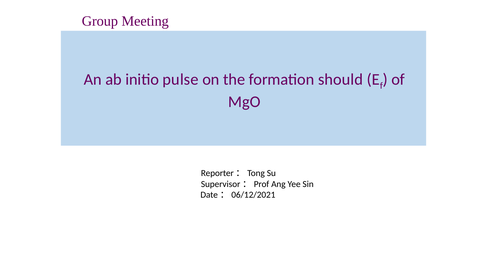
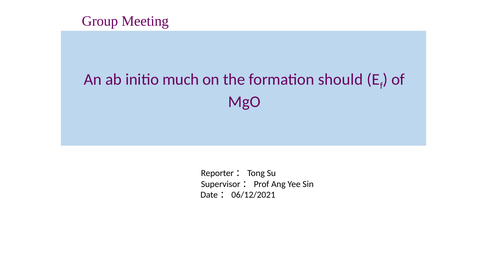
pulse: pulse -> much (181, 79)
